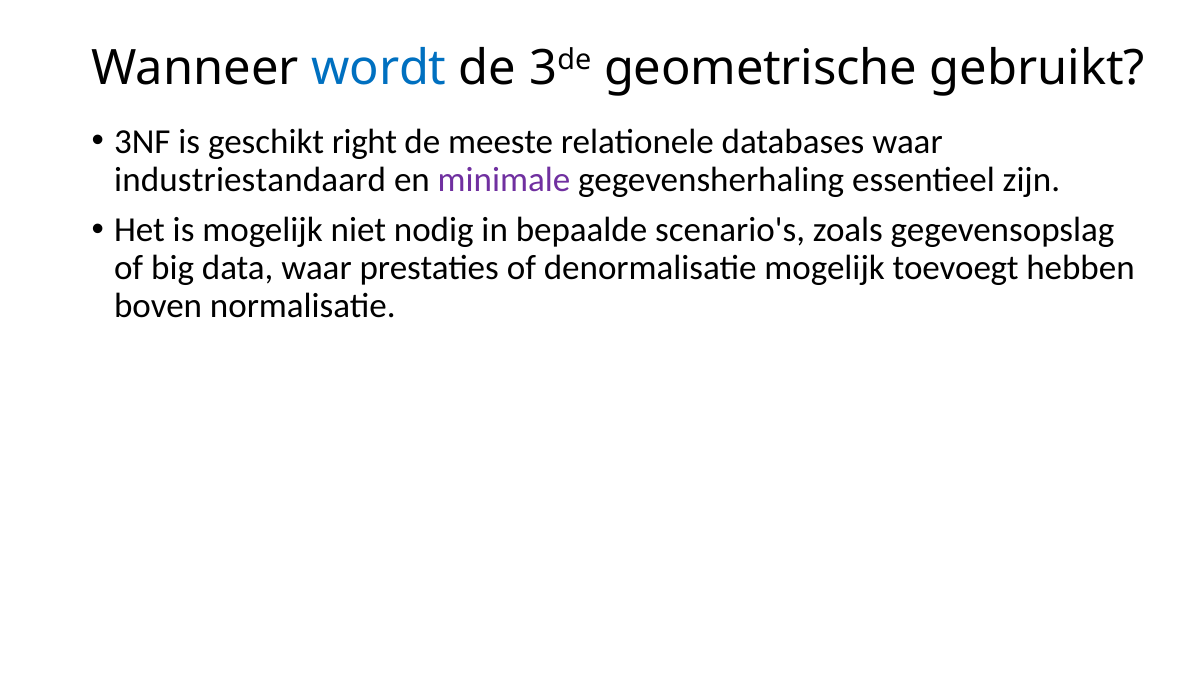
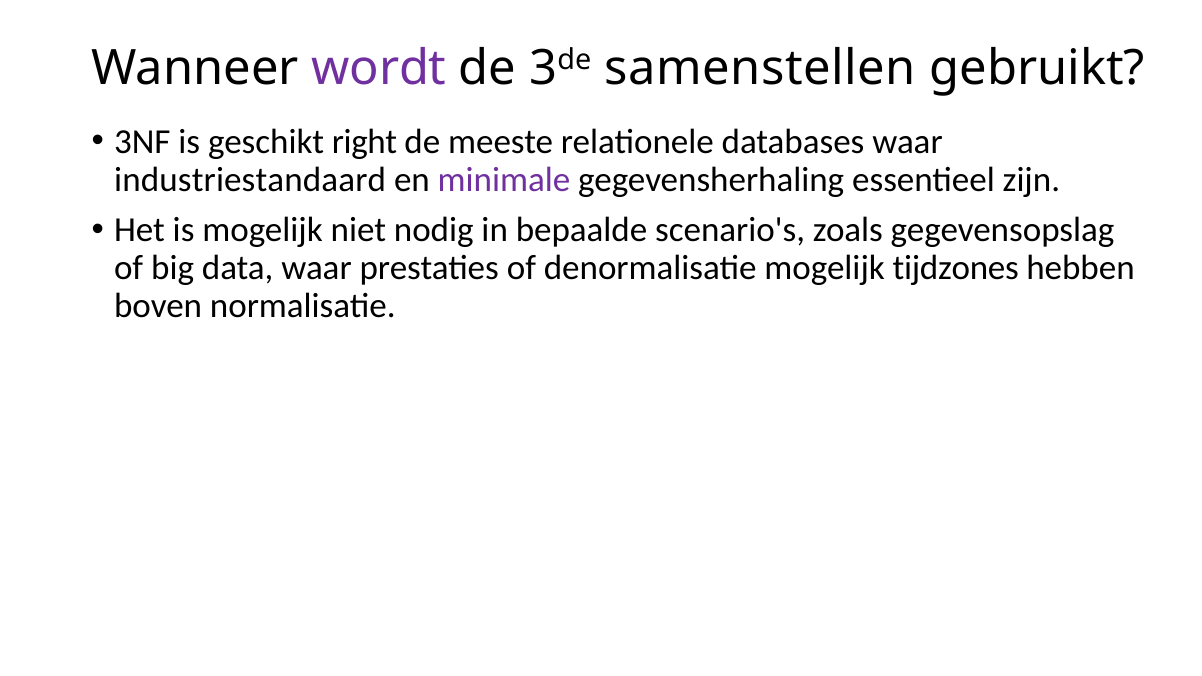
wordt colour: blue -> purple (379, 68)
geometrische: geometrische -> samenstellen (760, 68)
toevoegt: toevoegt -> tijdzones (956, 268)
